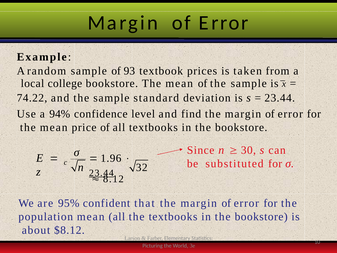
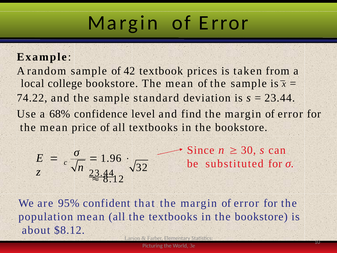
93: 93 -> 42 (129, 71)
94%: 94% -> 68% (60, 114)
